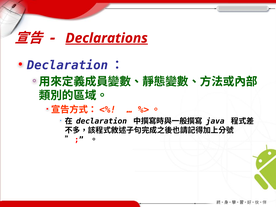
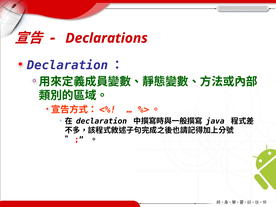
Declarations underline: present -> none (107, 38)
